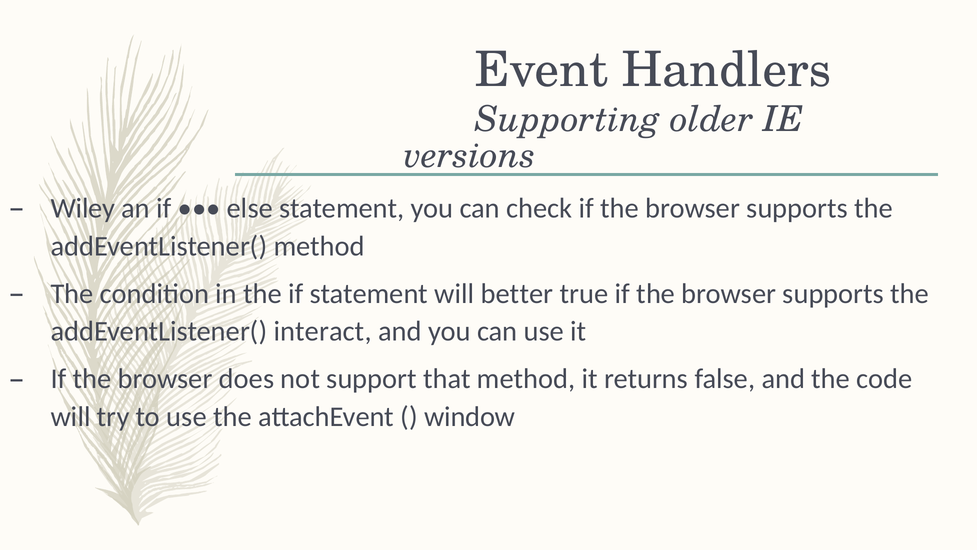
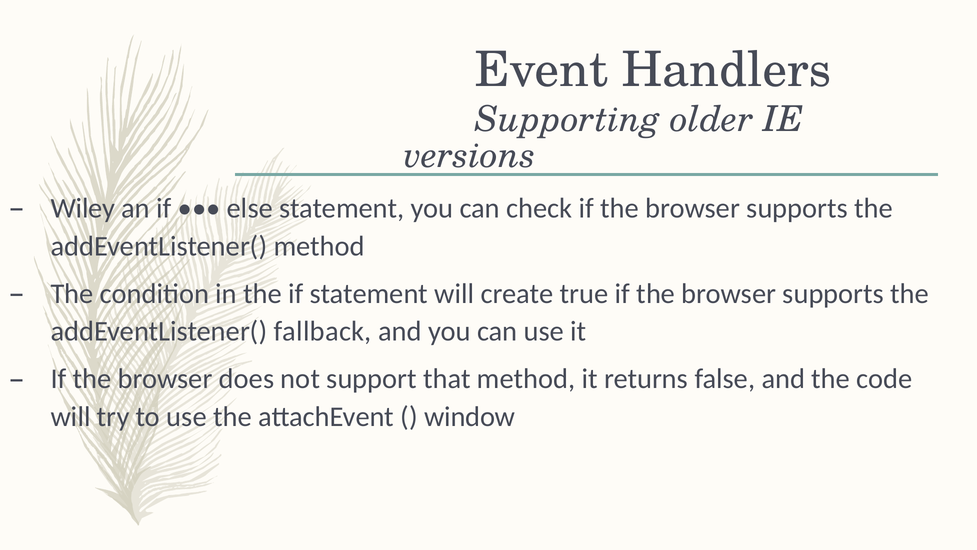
better: better -> create (517, 293)
interact: interact -> fallback (323, 331)
